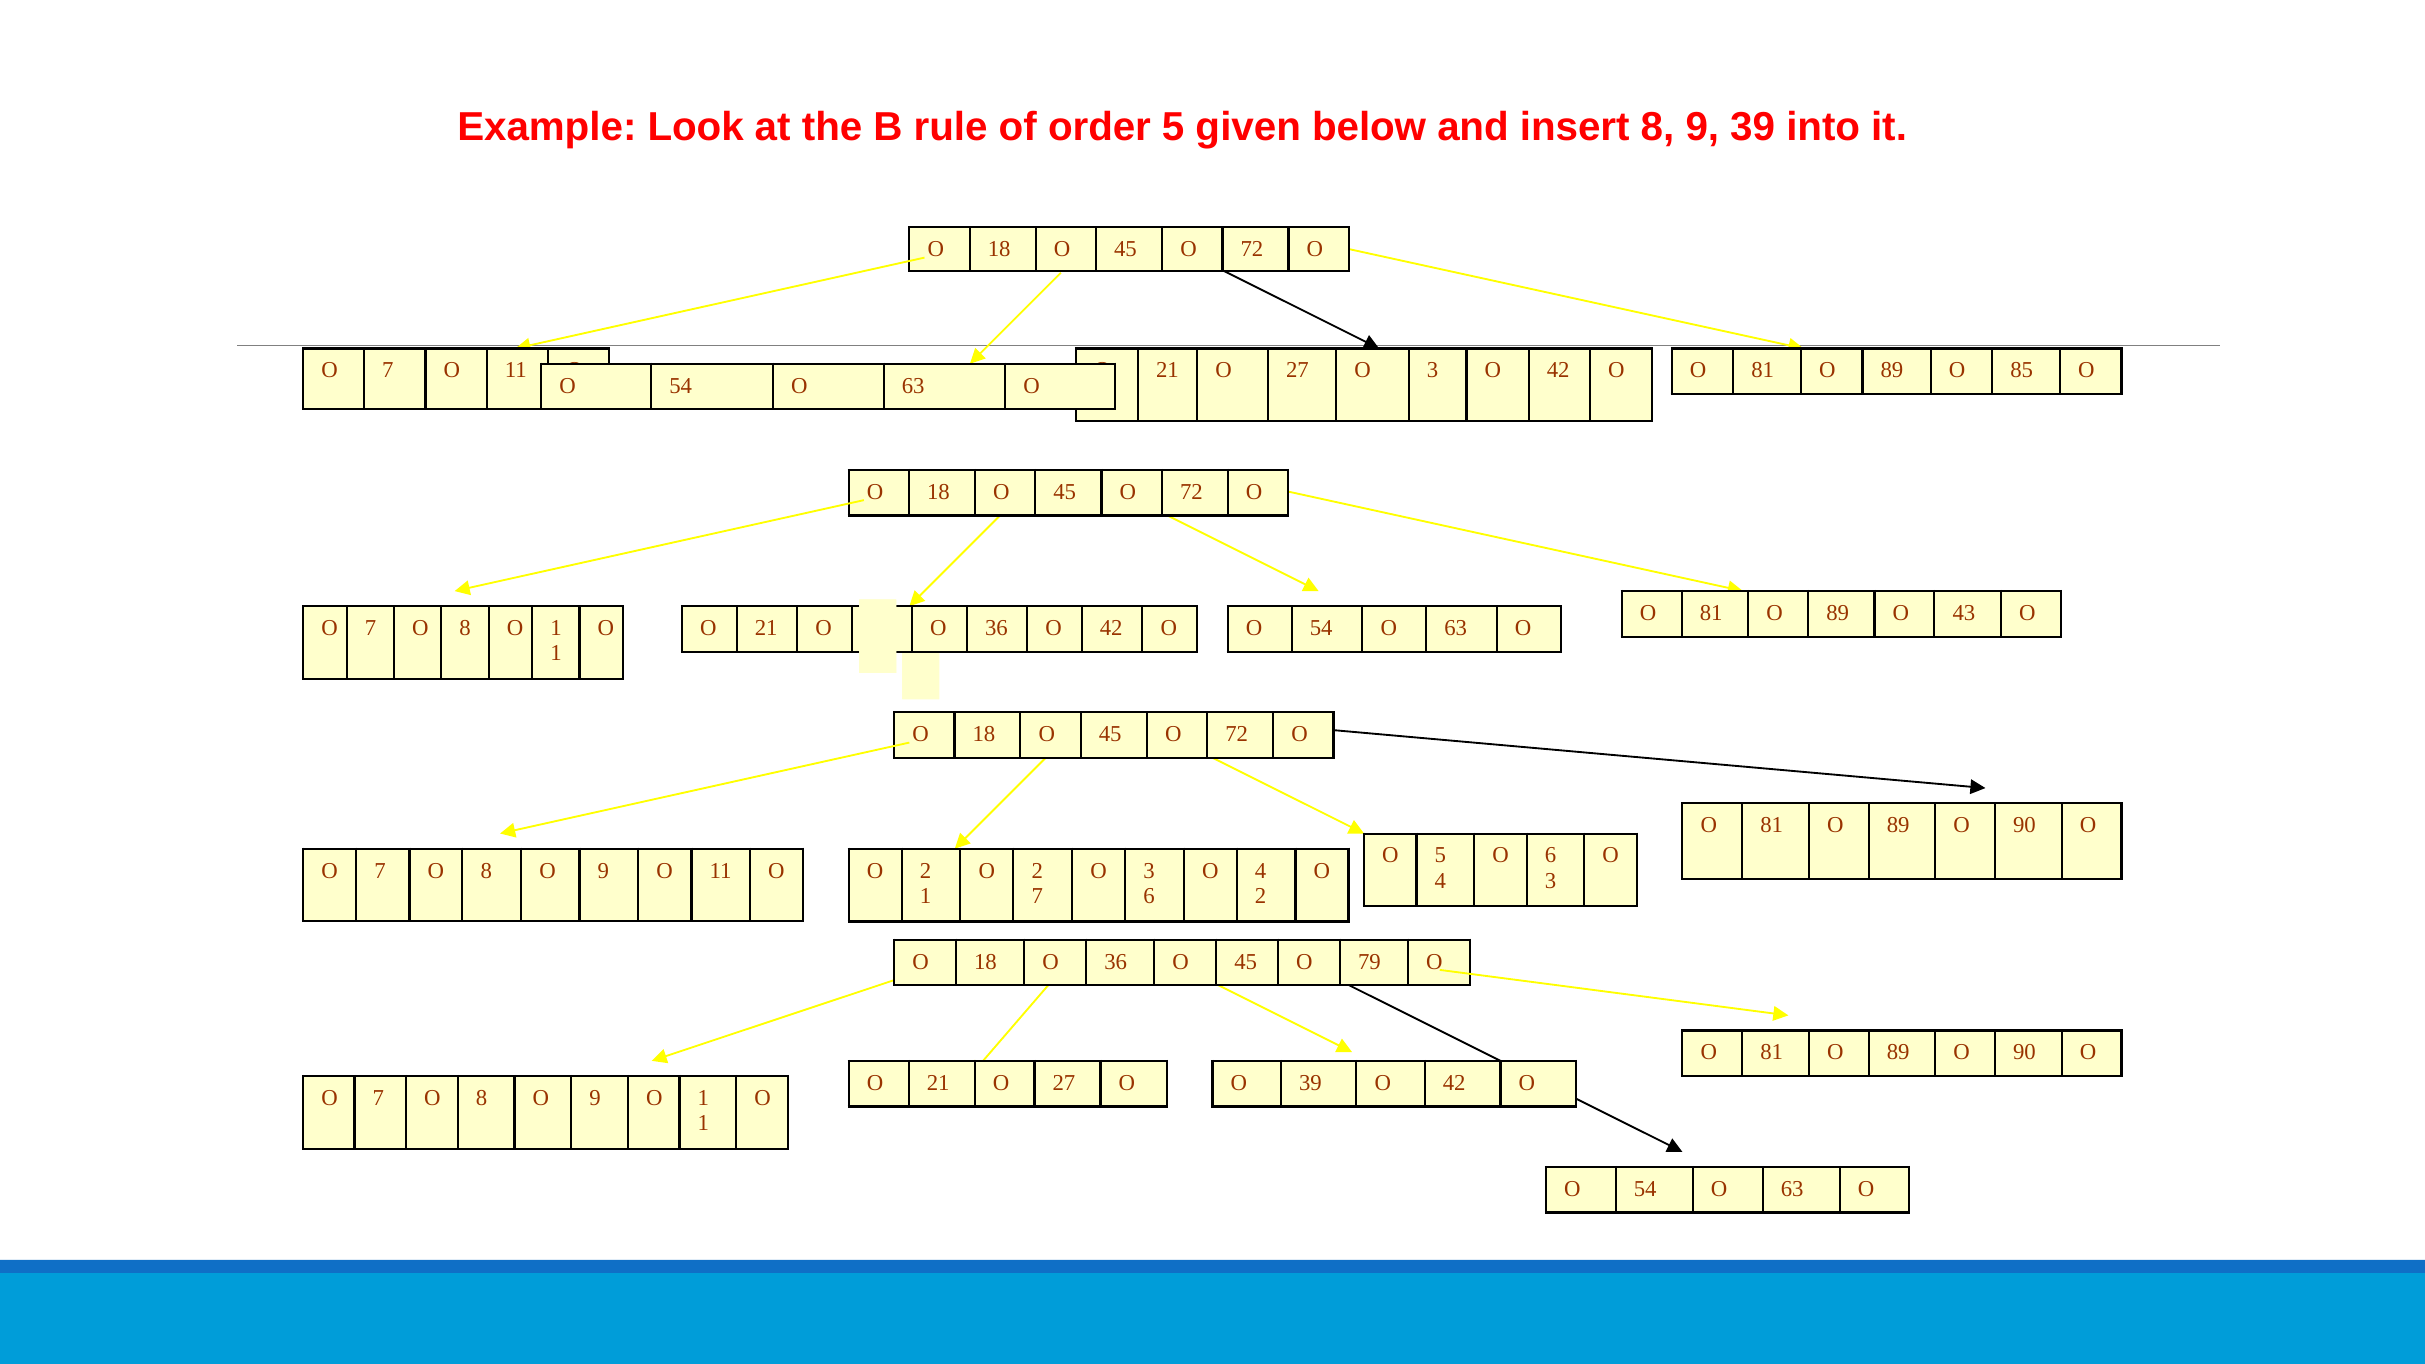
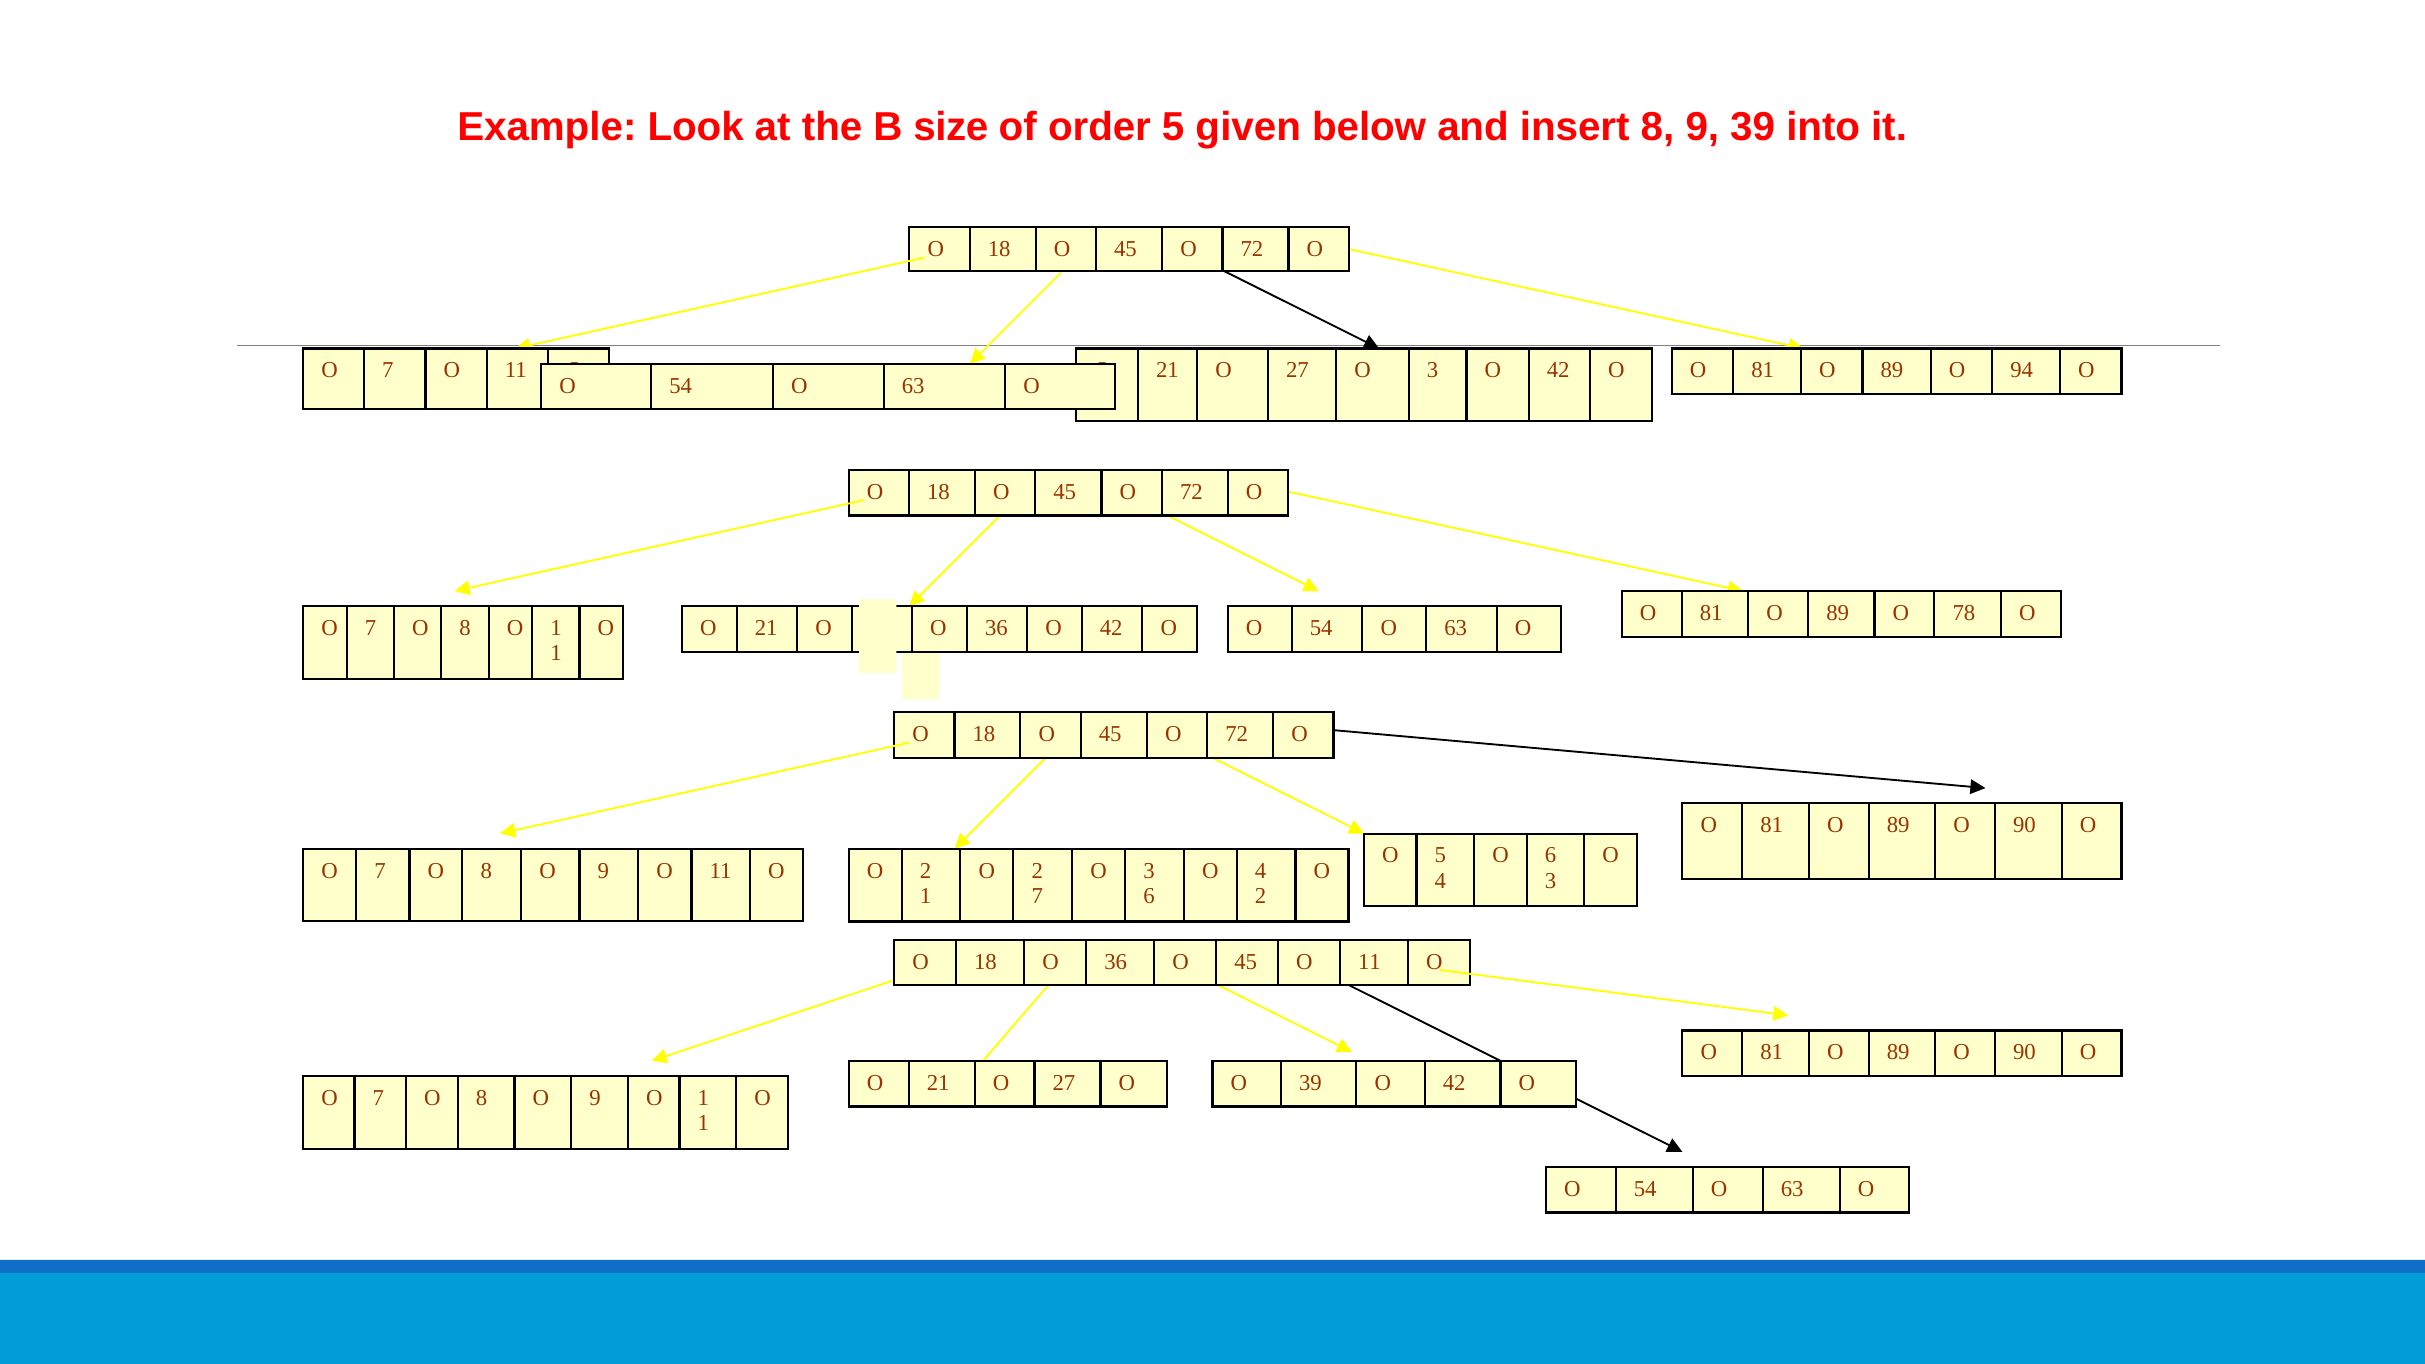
rule: rule -> size (951, 127)
85: 85 -> 94 (2022, 370)
43: 43 -> 78 (1964, 613)
45 O 79: 79 -> 11 (1369, 962)
